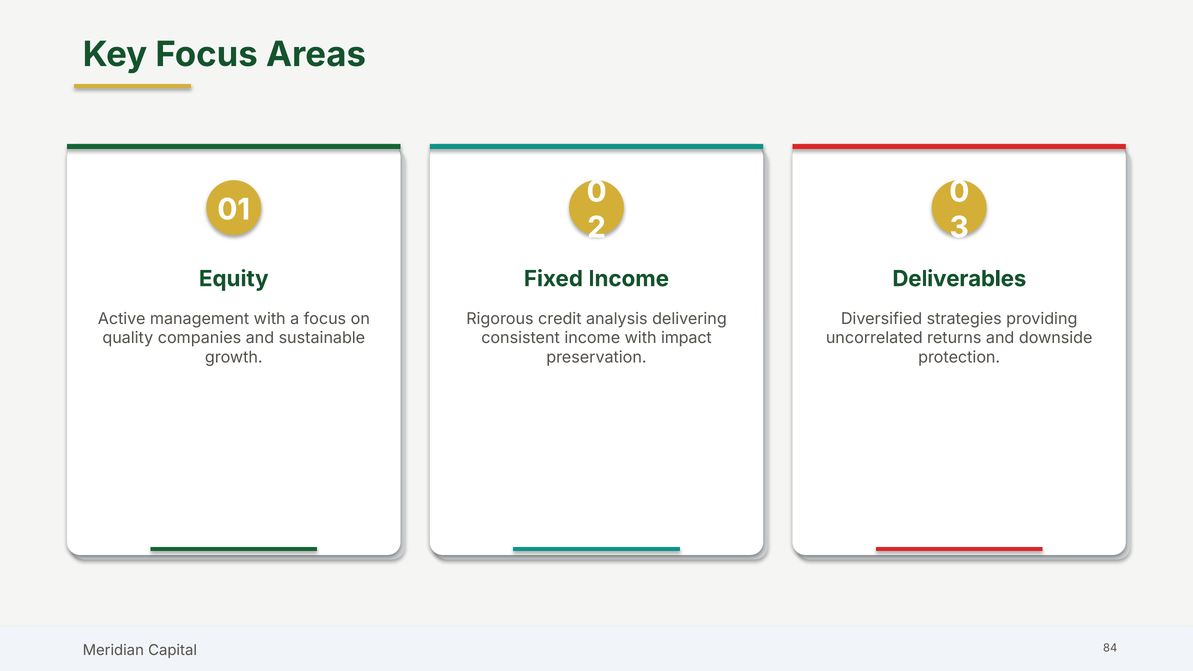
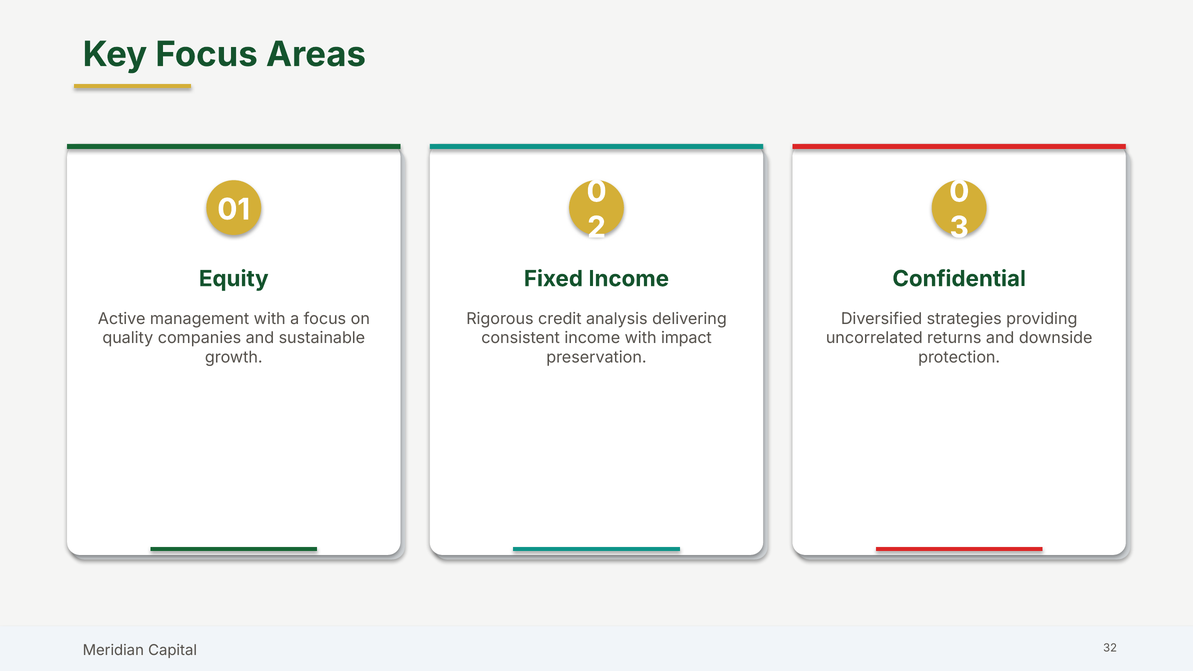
Deliverables: Deliverables -> Confidential (959, 279)
84: 84 -> 32 (1110, 648)
